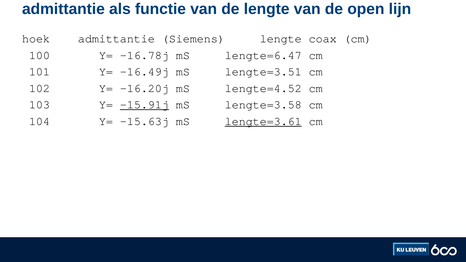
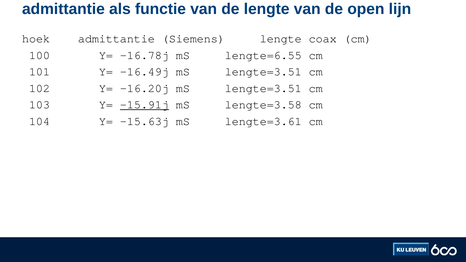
lengte=6.47: lengte=6.47 -> lengte=6.55 (263, 55)
-16.20j mS lengte=4.52: lengte=4.52 -> lengte=3.51 (263, 88)
lengte=3.61 underline: present -> none (263, 121)
